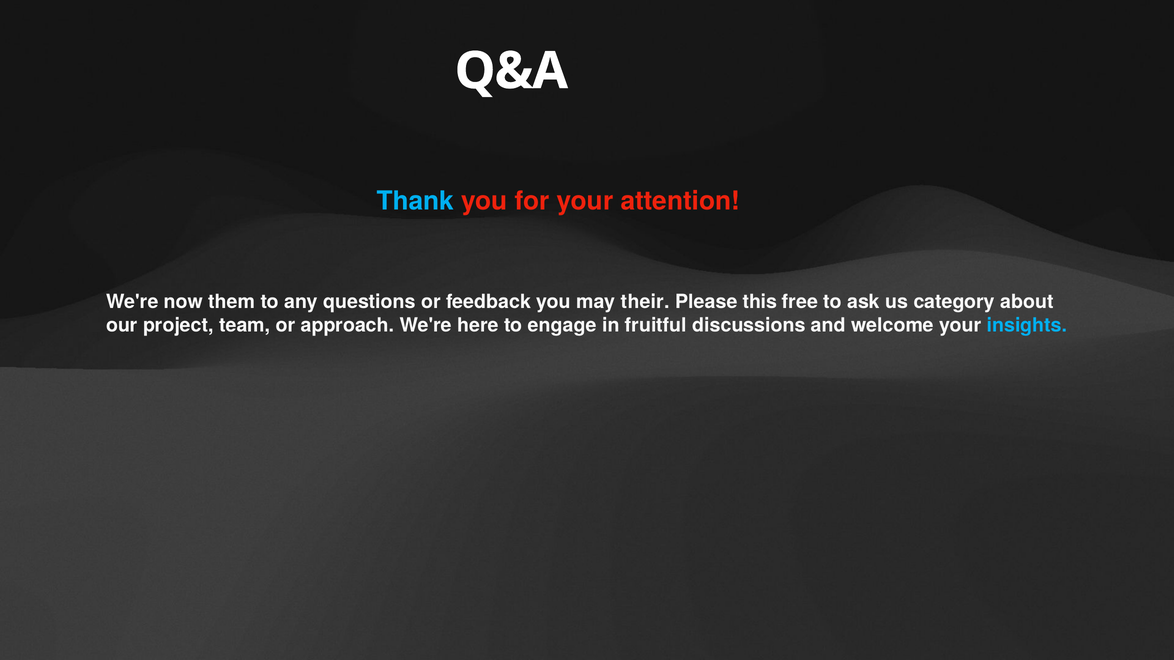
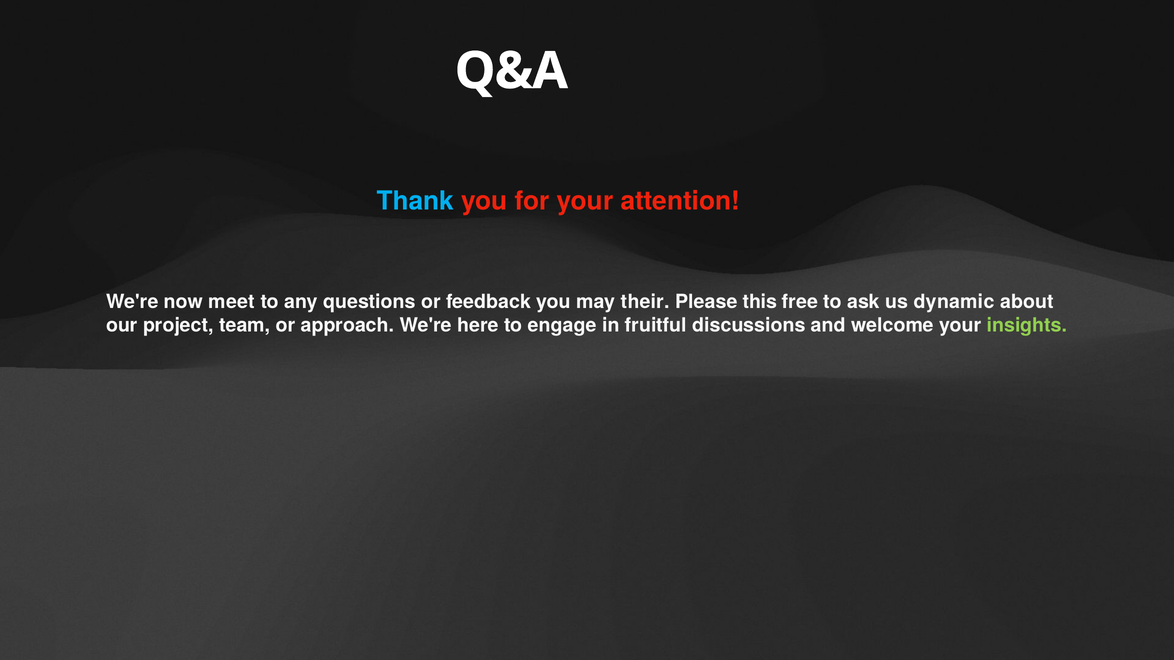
them: them -> meet (232, 302)
category: category -> dynamic (954, 302)
insights colour: light blue -> light green (1027, 325)
